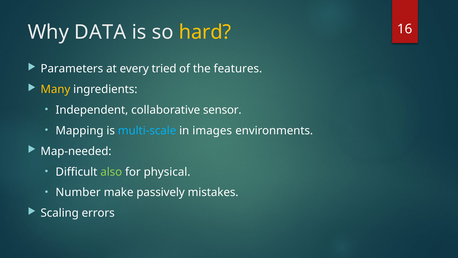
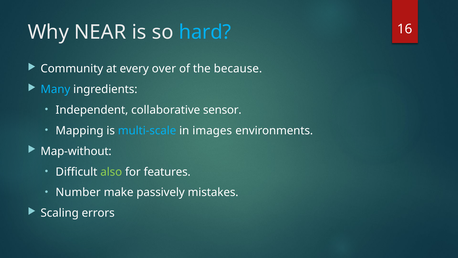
DATA: DATA -> NEAR (100, 32)
hard colour: yellow -> light blue (205, 32)
Parameters: Parameters -> Community (72, 69)
tried: tried -> over (164, 69)
features: features -> because (238, 69)
Many colour: yellow -> light blue (55, 89)
Map-needed: Map-needed -> Map-without (76, 151)
physical: physical -> features (167, 172)
